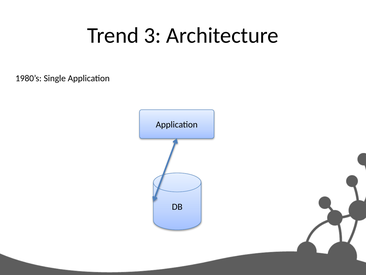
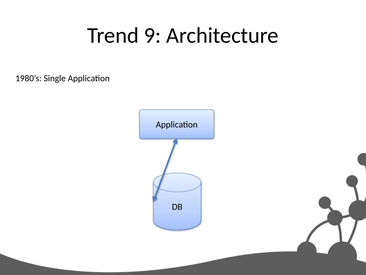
3: 3 -> 9 (152, 35)
